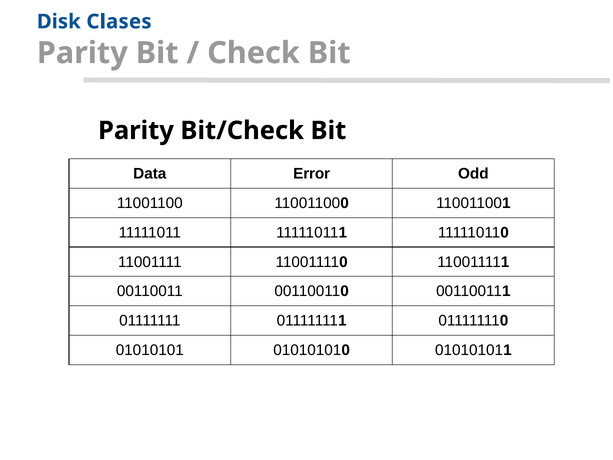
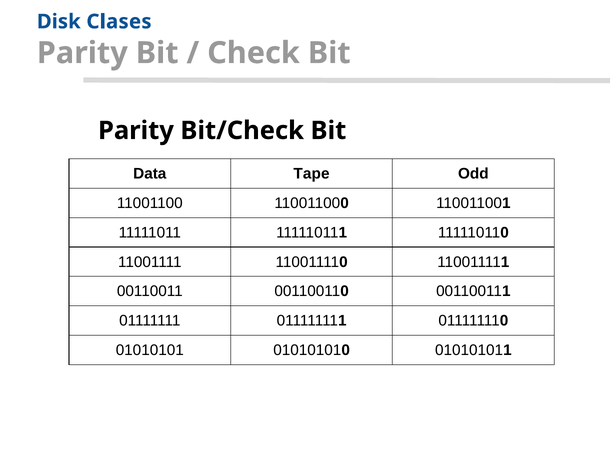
Error: Error -> Tape (311, 174)
